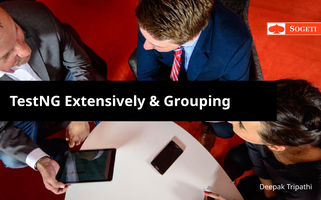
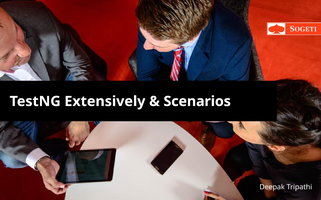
Grouping: Grouping -> Scenarios (197, 102)
